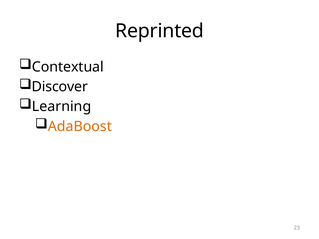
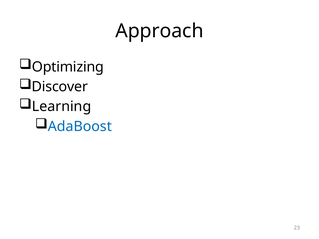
Reprinted: Reprinted -> Approach (159, 31)
Contextual: Contextual -> Optimizing (68, 67)
AdaBoost colour: orange -> blue (80, 126)
